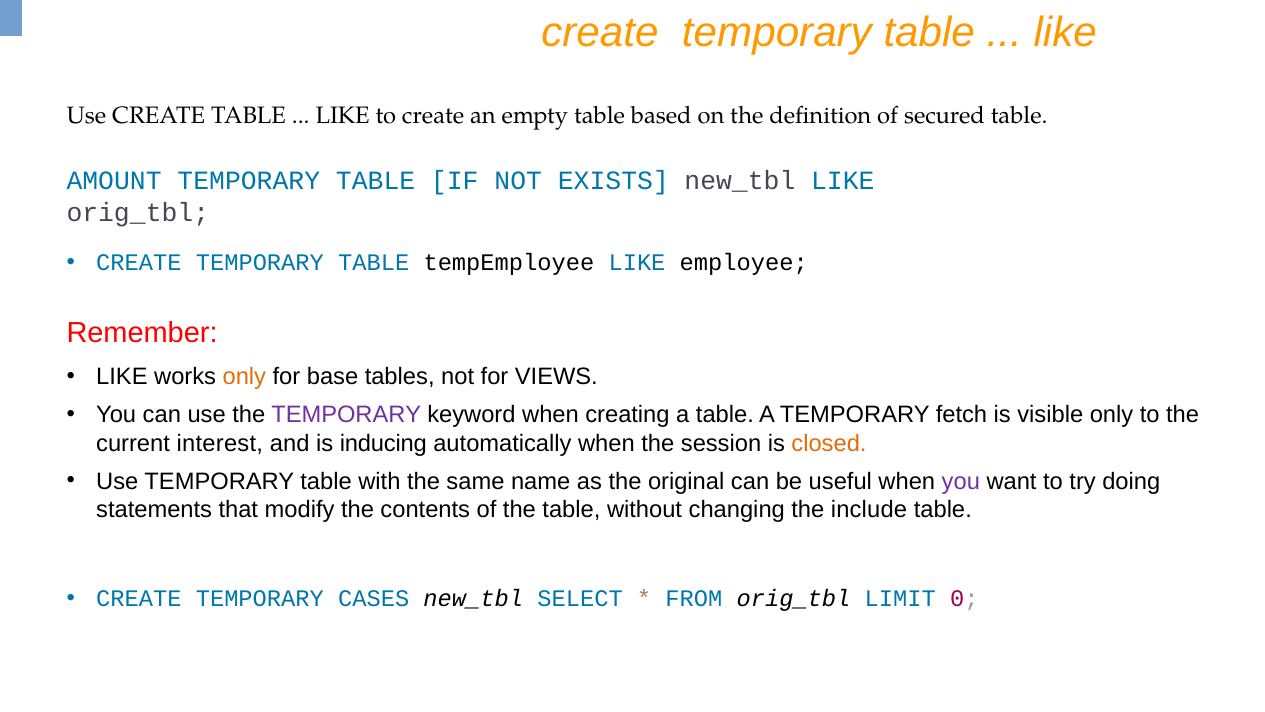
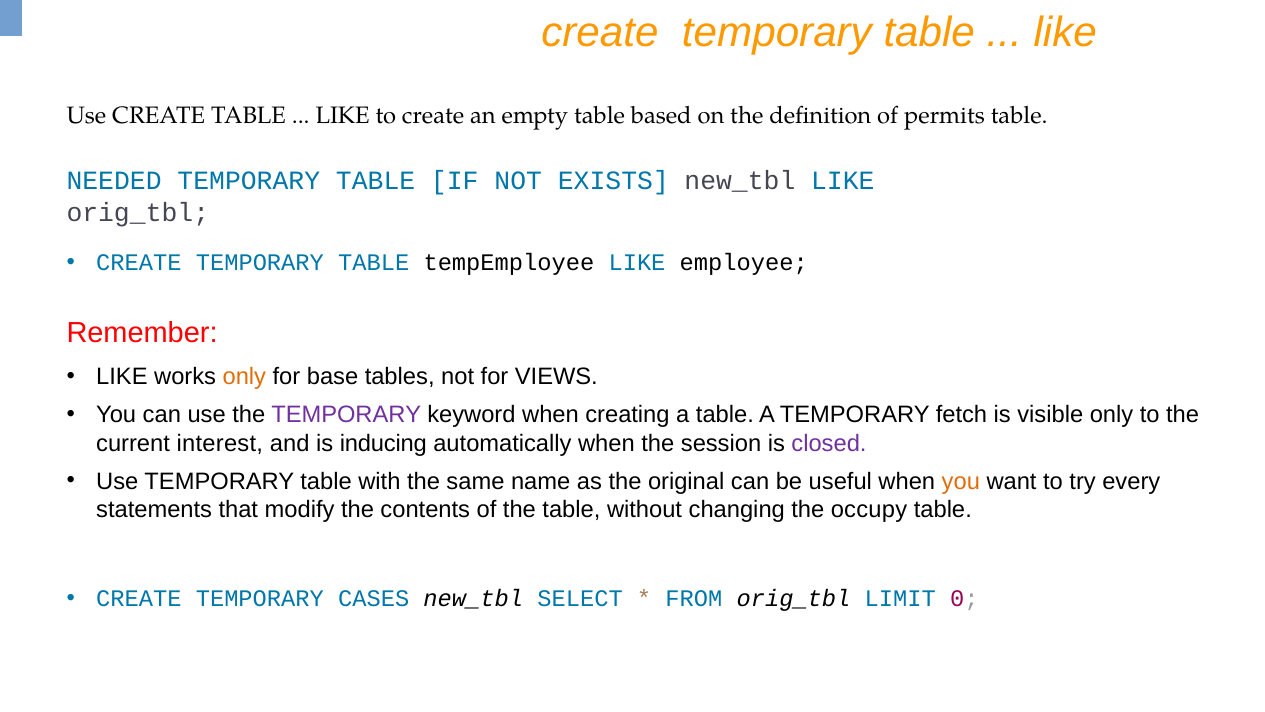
secured: secured -> permits (944, 116)
AMOUNT: AMOUNT -> NEEDED (114, 181)
closed colour: orange -> purple (829, 443)
you colour: purple -> orange (961, 481)
doing: doing -> every (1131, 481)
include: include -> occupy (869, 509)
